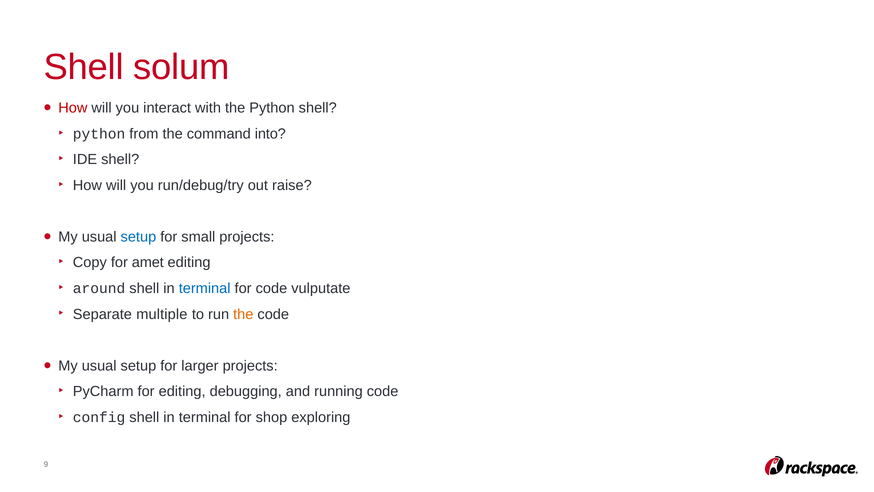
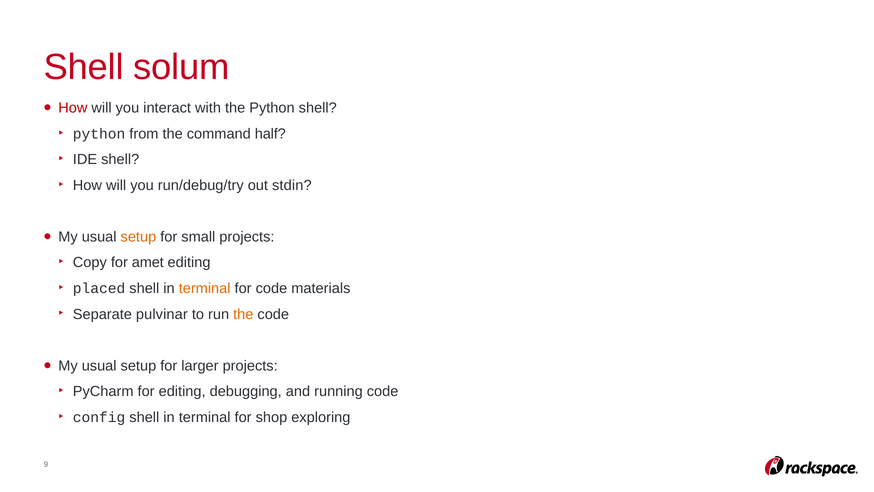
into: into -> half (270, 134)
raise: raise -> stdin (292, 185)
setup colour: blue -> orange (138, 237)
around: around -> placed (99, 288)
terminal colour: blue -> orange (205, 288)
vulputate: vulputate -> materials (321, 288)
multiple: multiple -> pulvinar (162, 314)
